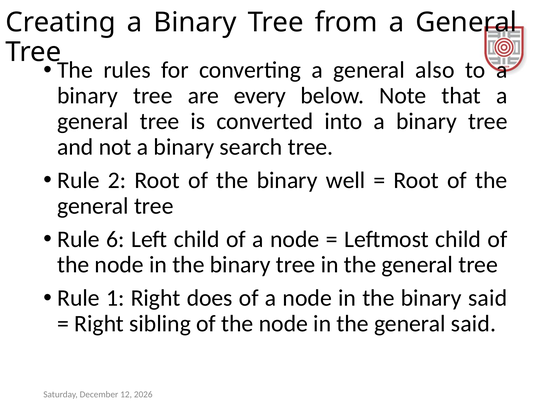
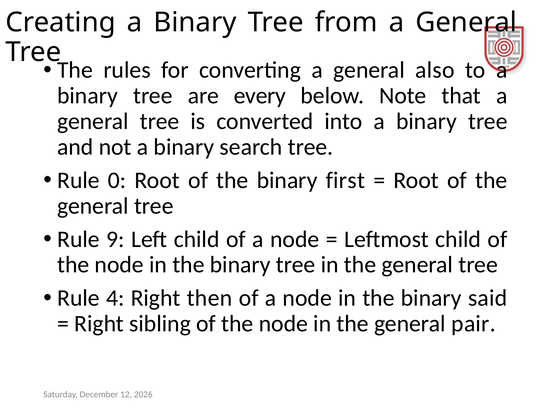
2: 2 -> 0 (117, 180)
well: well -> first (345, 180)
6: 6 -> 9 (115, 239)
1: 1 -> 4 (115, 298)
does: does -> then (209, 298)
general said: said -> pair (474, 324)
